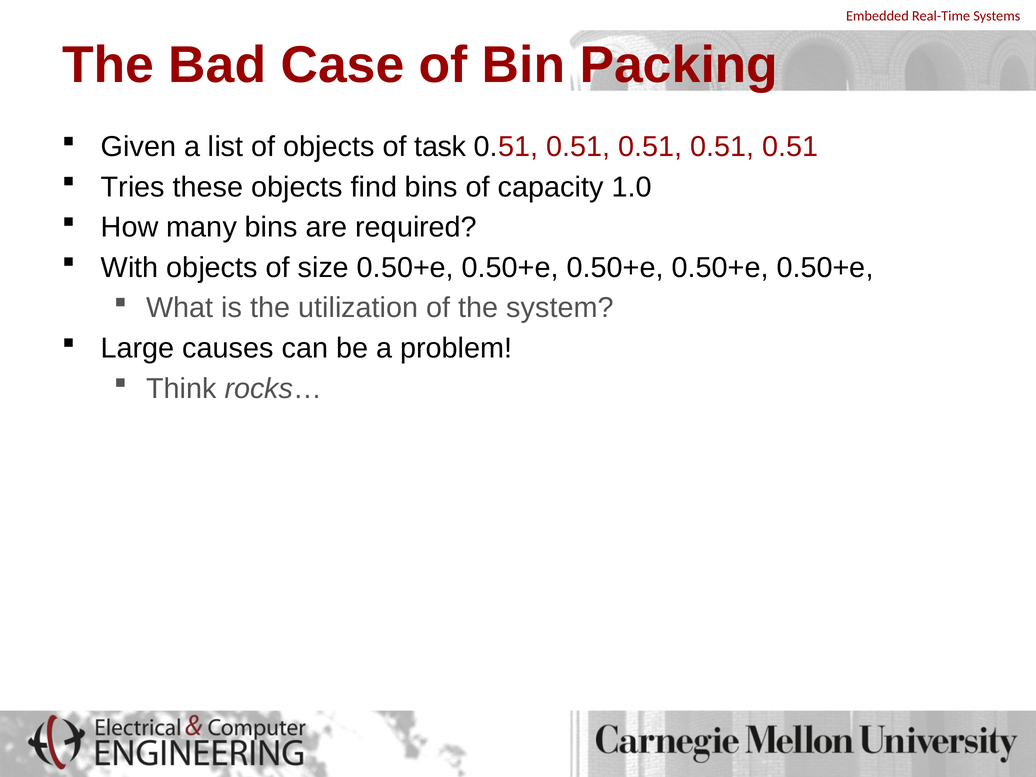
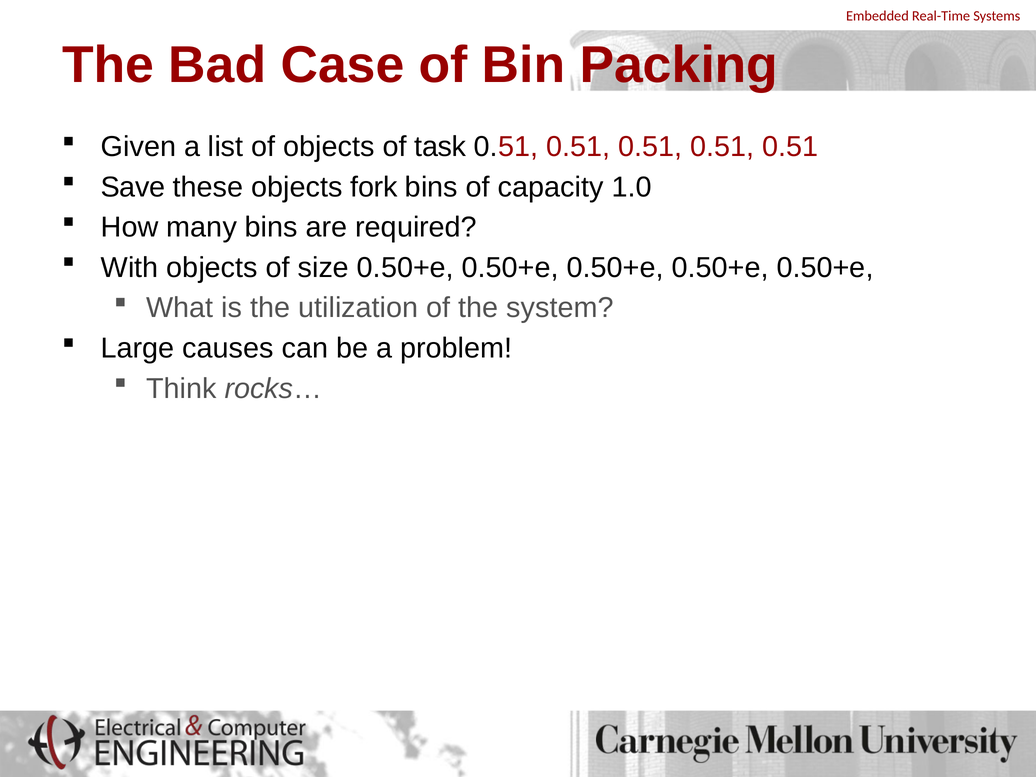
Tries: Tries -> Save (133, 187)
find: find -> fork (374, 187)
